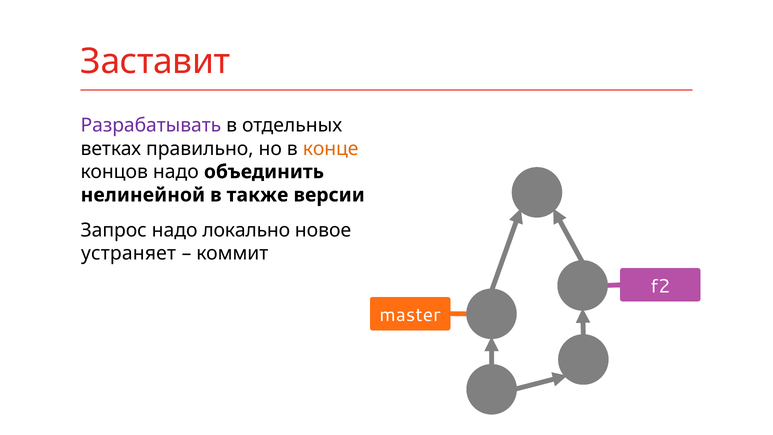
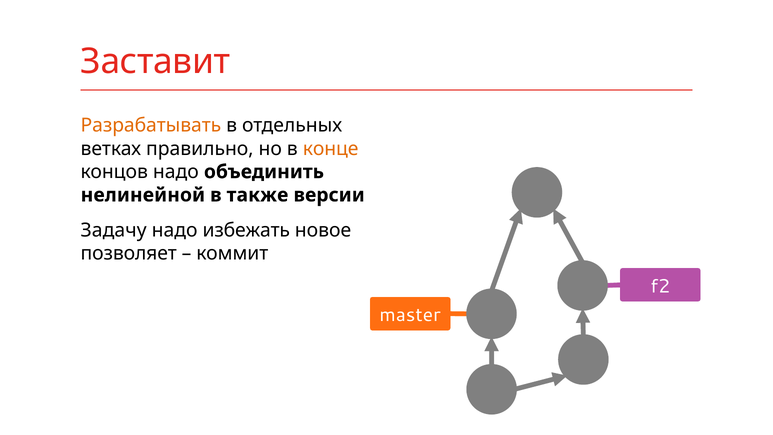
Разрабатывать colour: purple -> orange (151, 125)
Запрос: Запрос -> Задачу (114, 230)
локально: локально -> избежать (246, 230)
устраняет: устраняет -> позволяет (129, 253)
